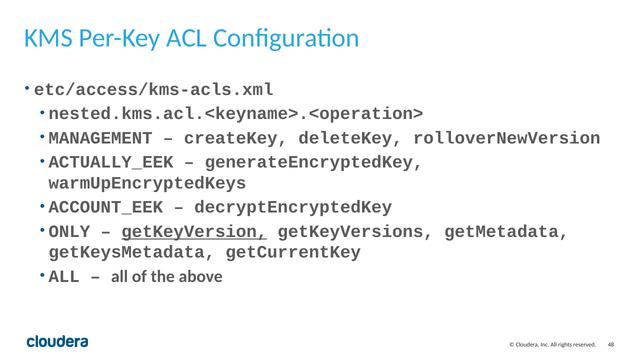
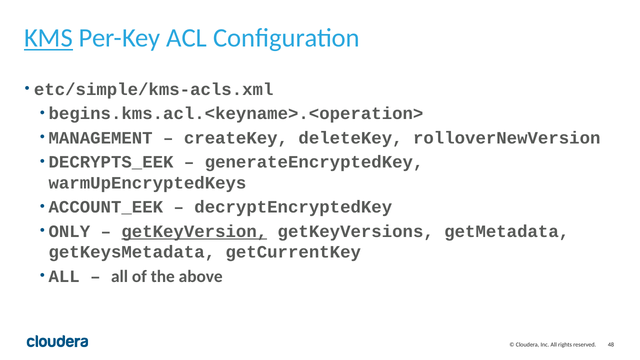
KMS underline: none -> present (48, 38)
etc/access/kms-acls.xml: etc/access/kms-acls.xml -> etc/simple/kms-acls.xml (154, 89)
nested.kms.acl.<keyname>.<operation>: nested.kms.acl.<keyname>.<operation> -> begins.kms.acl.<keyname>.<operation> (236, 114)
ACTUALLY_EEK: ACTUALLY_EEK -> DECRYPTS_EEK (111, 162)
